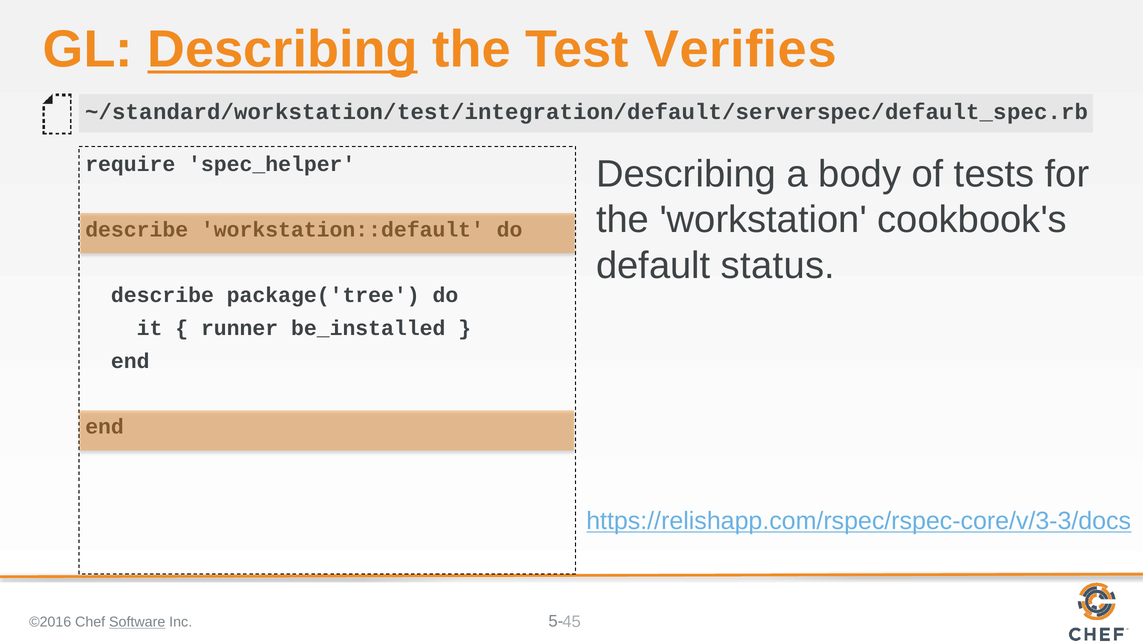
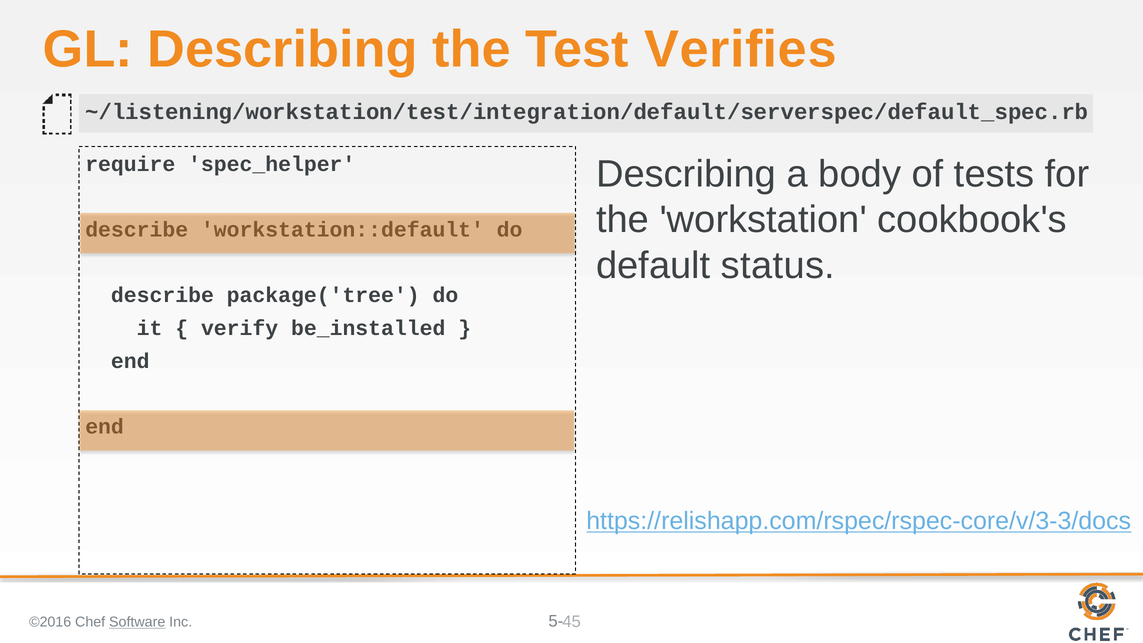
Describing underline: present -> none (283, 49)
~/standard/workstation/test/integration/default/serverspec/default_spec.rb: ~/standard/workstation/test/integration/default/serverspec/default_spec.rb -> ~/listening/workstation/test/integration/default/serverspec/default_spec.rb (587, 112)
runner: runner -> verify (240, 328)
